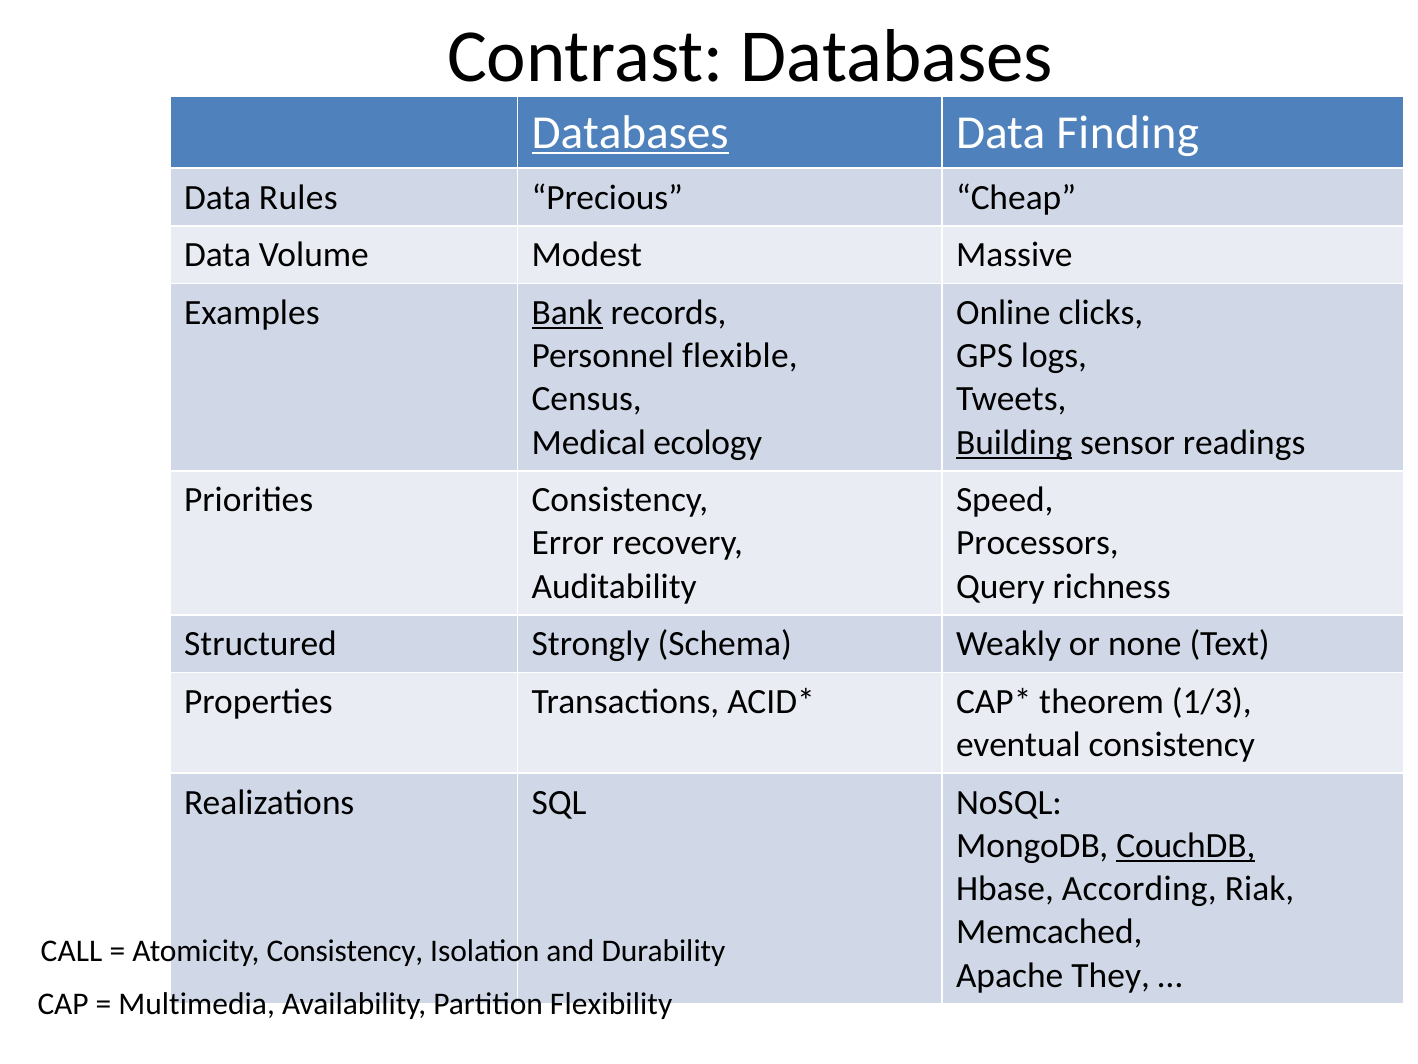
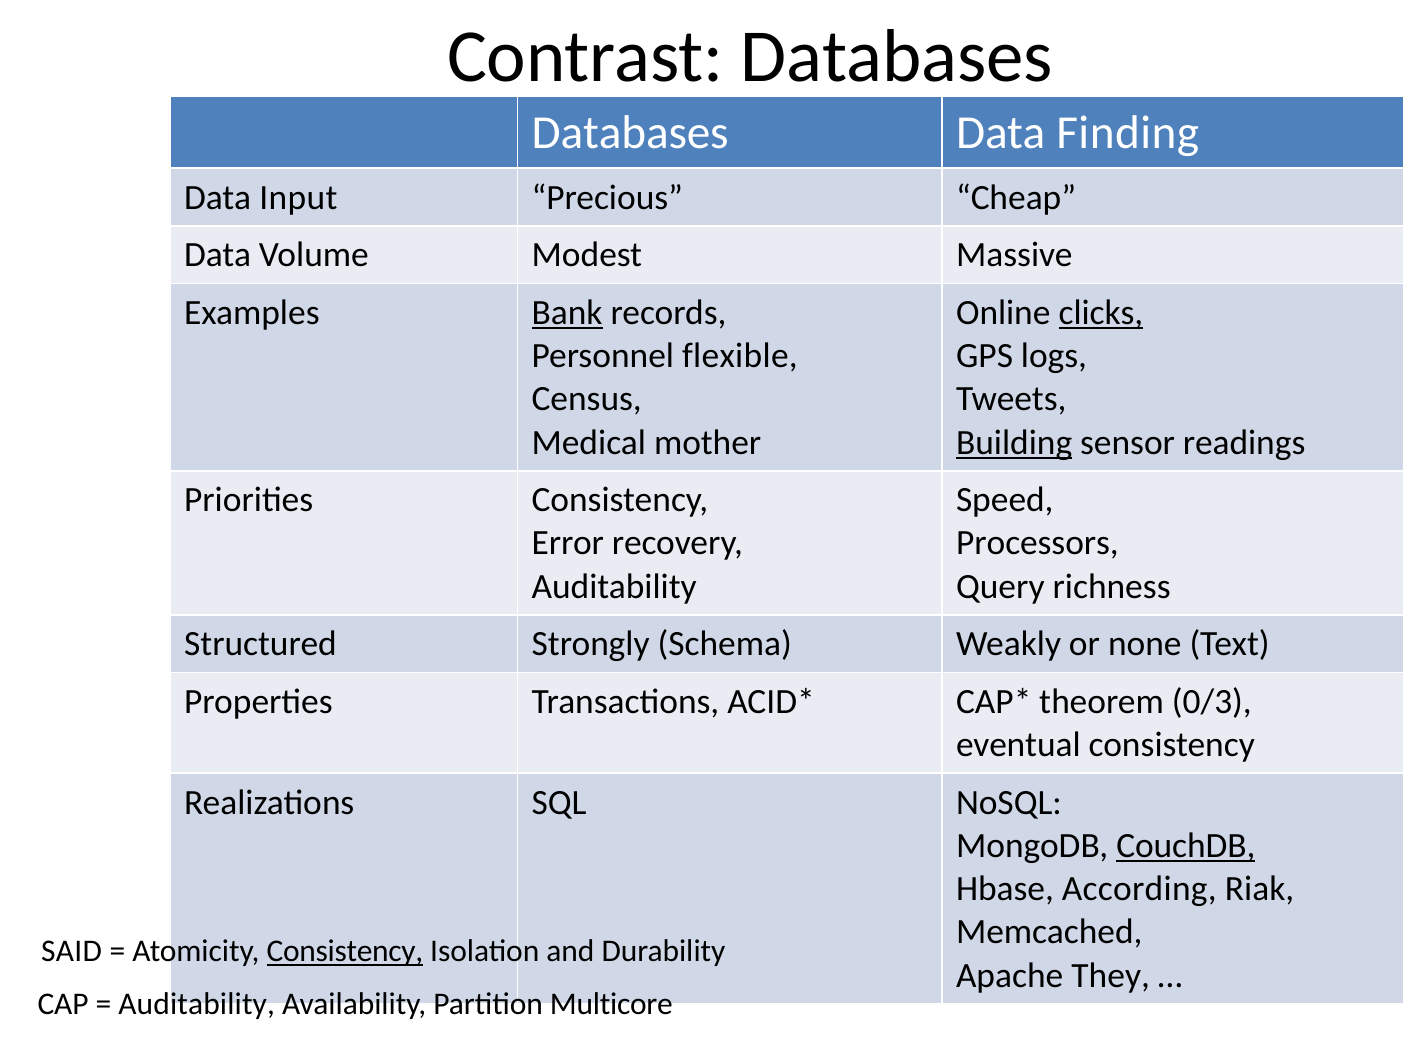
Databases underline: present -> none (630, 133)
Rules: Rules -> Input (298, 197)
clicks underline: none -> present (1101, 312)
ecology: ecology -> mother (708, 442)
1/3: 1/3 -> 0/3 (1212, 701)
CALL: CALL -> SAID (71, 951)
Consistency underline: none -> present (345, 951)
Multimedia: Multimedia -> Auditability (197, 1004)
Flexibility: Flexibility -> Multicore (611, 1004)
